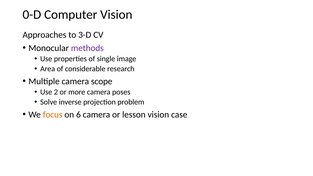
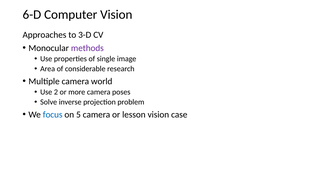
0-D: 0-D -> 6-D (32, 15)
scope: scope -> world (102, 81)
focus colour: orange -> blue (53, 115)
6: 6 -> 5 (78, 115)
